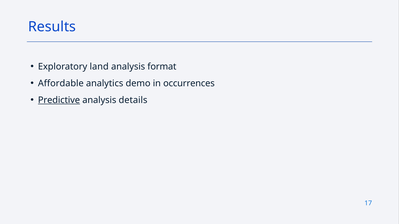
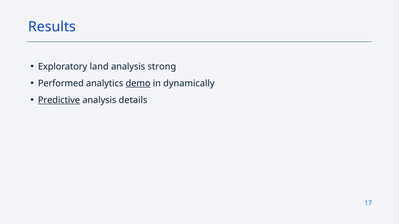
format: format -> strong (162, 67)
Affordable: Affordable -> Performed (61, 84)
demo underline: none -> present (138, 84)
occurrences: occurrences -> dynamically (189, 84)
